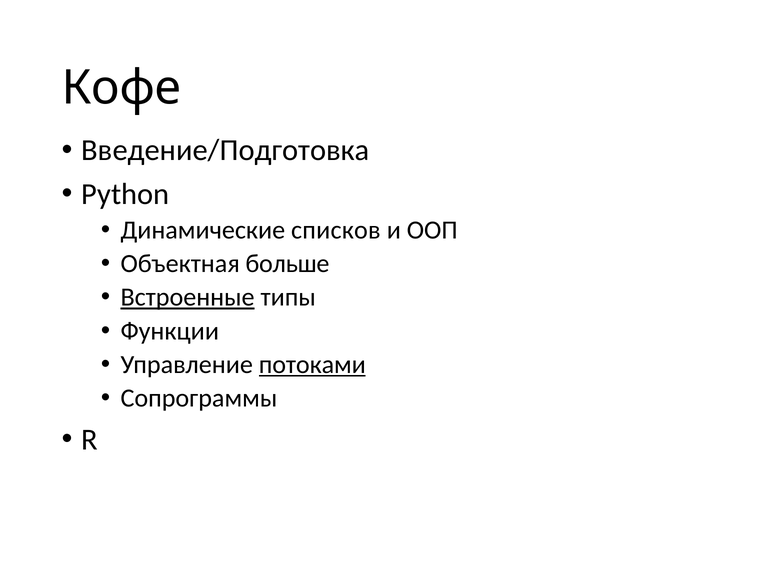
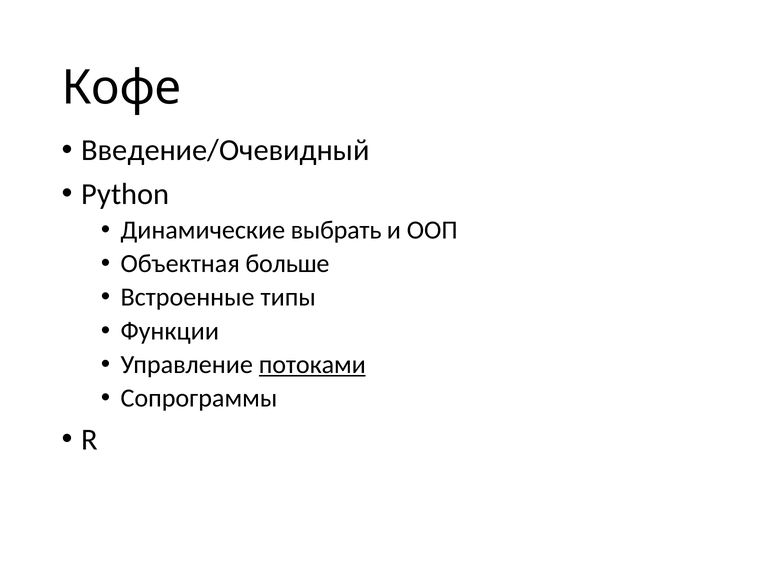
Введение/Подготовка: Введение/Подготовка -> Введение/Очевидный (225, 150)
списков: списков -> выбрать (336, 230)
Встроенные underline: present -> none (188, 297)
